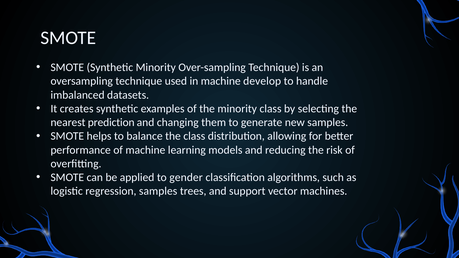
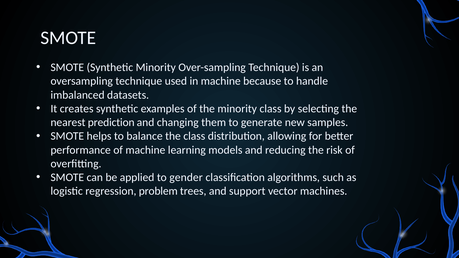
develop: develop -> because (262, 81)
regression samples: samples -> problem (158, 191)
